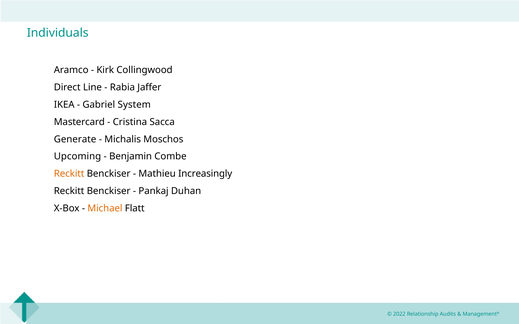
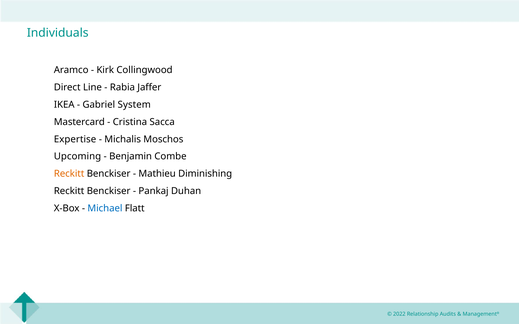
Generate: Generate -> Expertise (75, 139)
Increasingly: Increasingly -> Diminishing (205, 174)
Michael colour: orange -> blue (105, 208)
